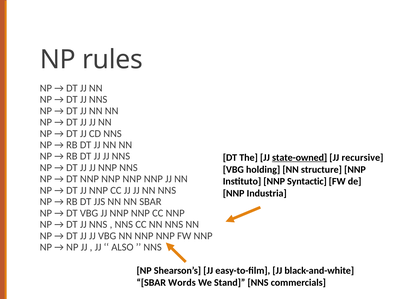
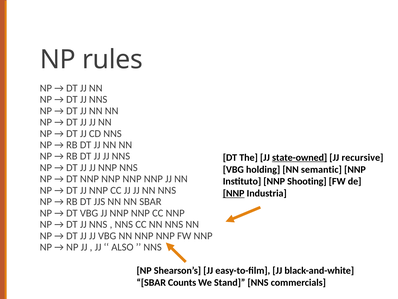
structure: structure -> semantic (321, 169)
Syntactic: Syntactic -> Shooting (307, 181)
NNP underline: none -> present (234, 193)
Words: Words -> Counts (182, 282)
